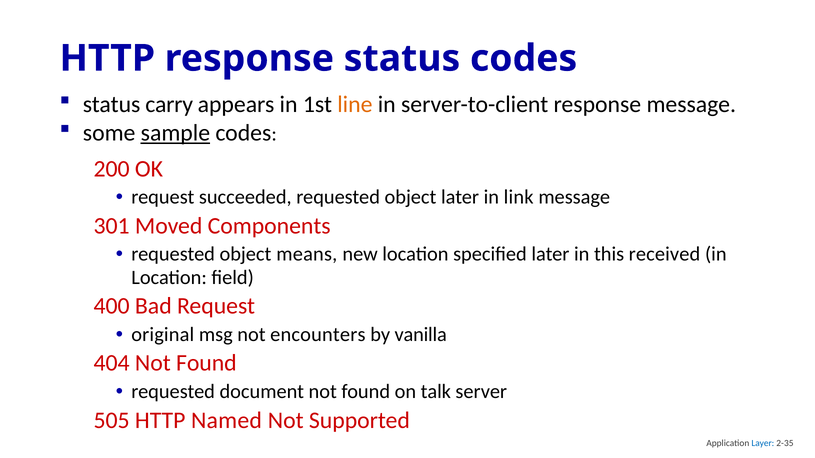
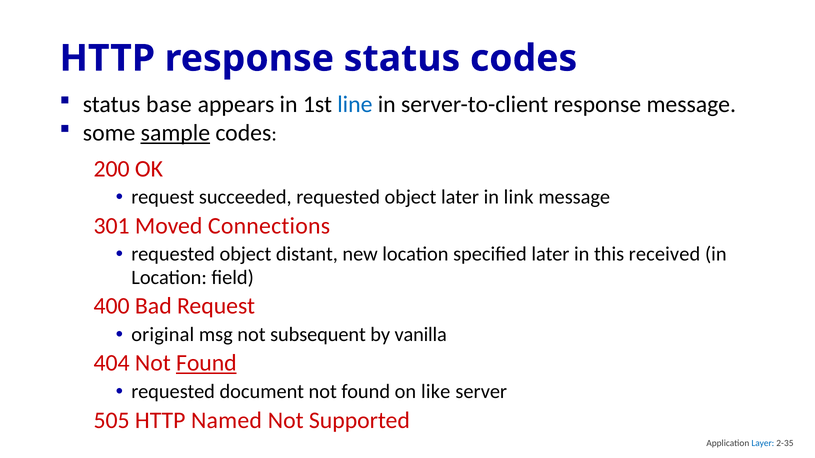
carry: carry -> base (169, 104)
line colour: orange -> blue (355, 104)
Components: Components -> Connections (269, 226)
means: means -> distant (307, 255)
encounters: encounters -> subsequent (318, 335)
Found underline: none -> present (206, 363)
talk: talk -> like (436, 392)
